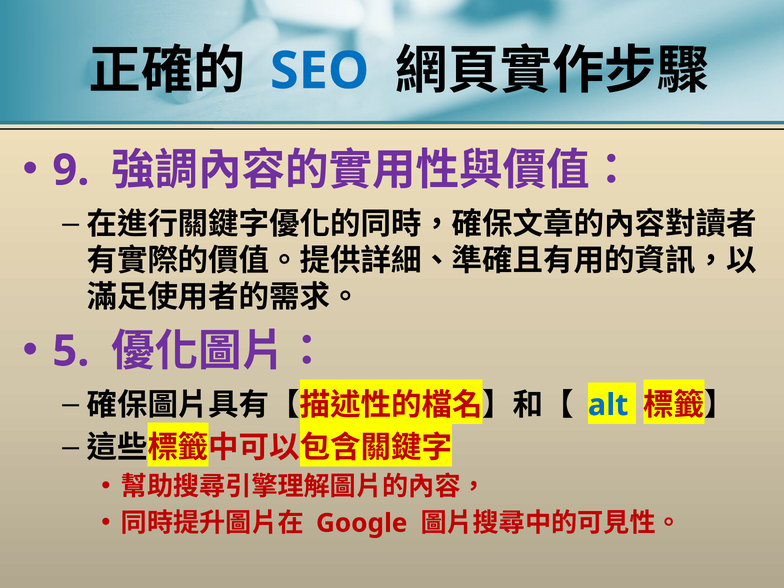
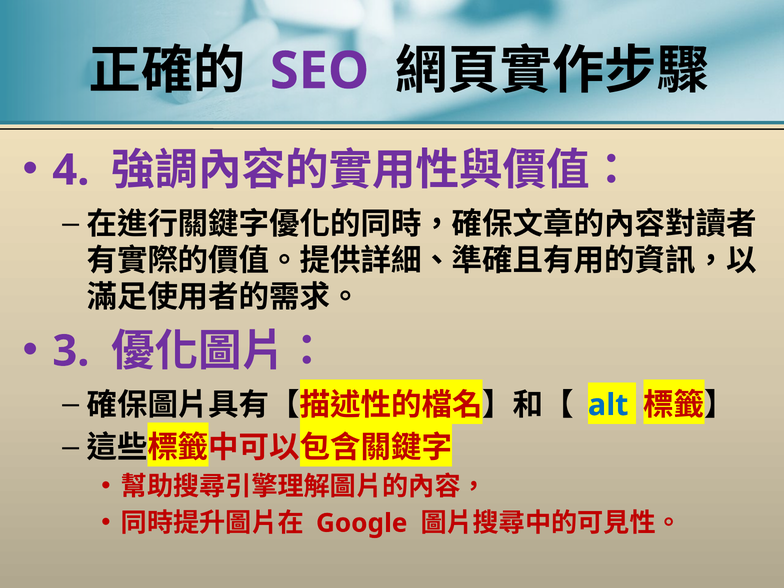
SEO colour: blue -> purple (320, 71)
9: 9 -> 4 (71, 170)
5: 5 -> 3 (71, 351)
